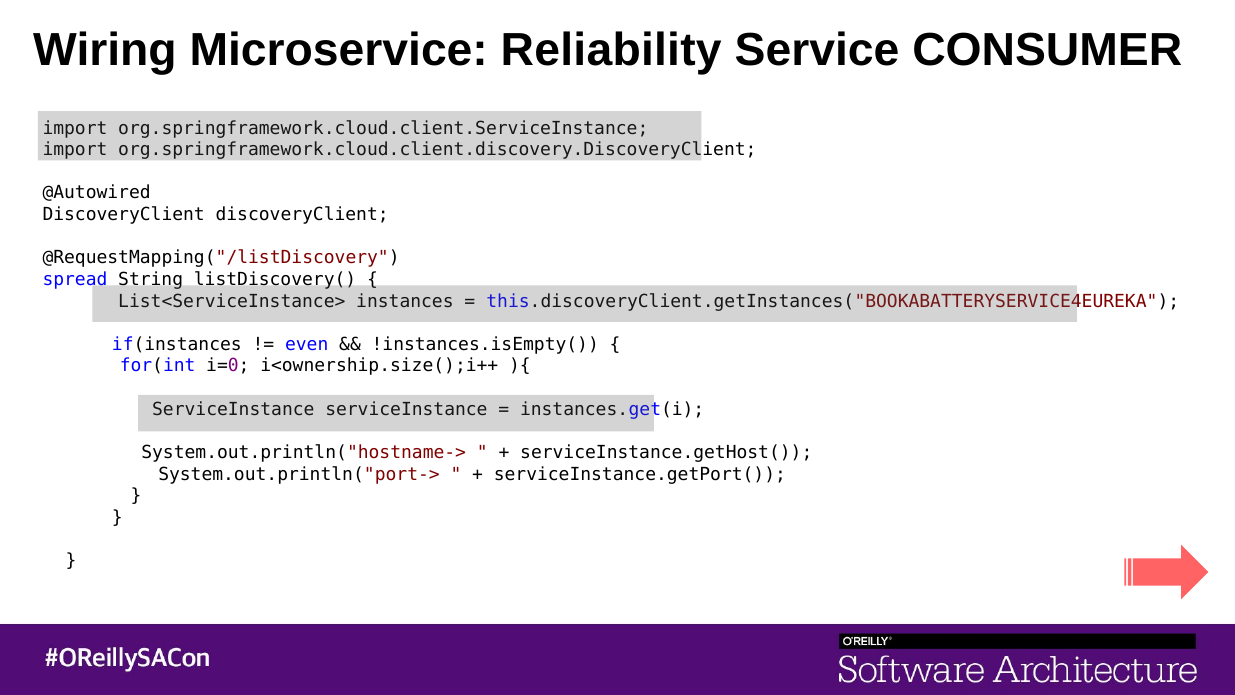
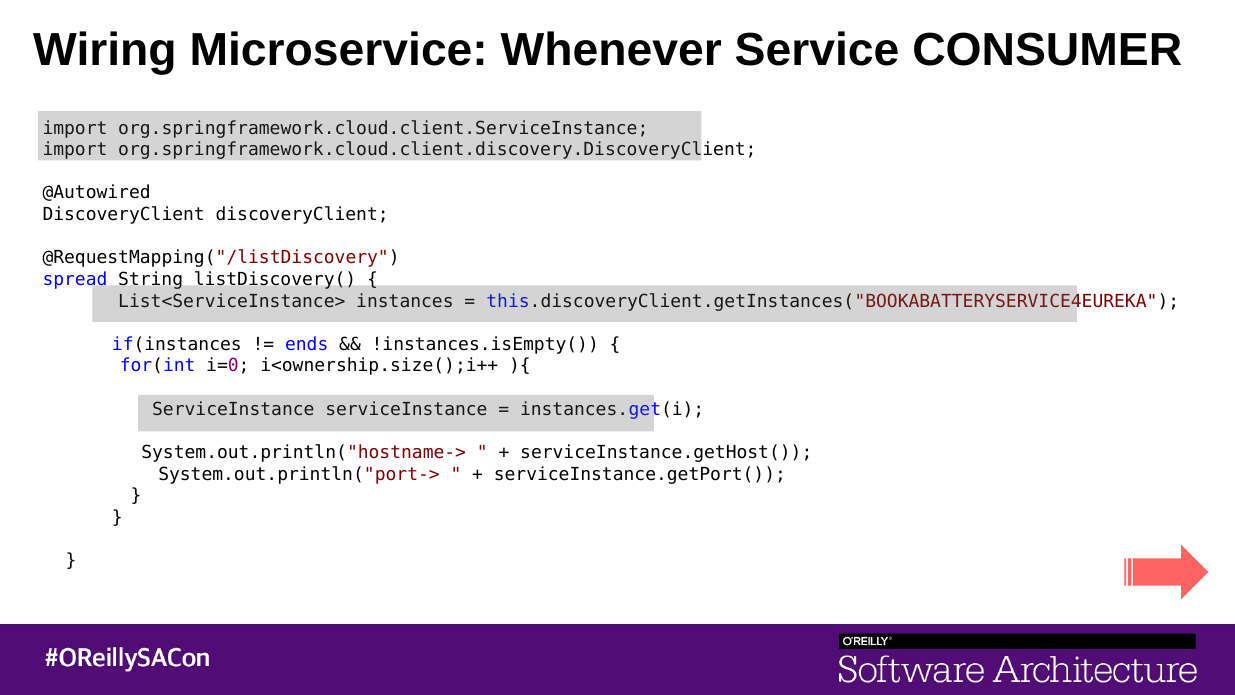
Reliability: Reliability -> Whenever (611, 50)
even: even -> ends (307, 344)
